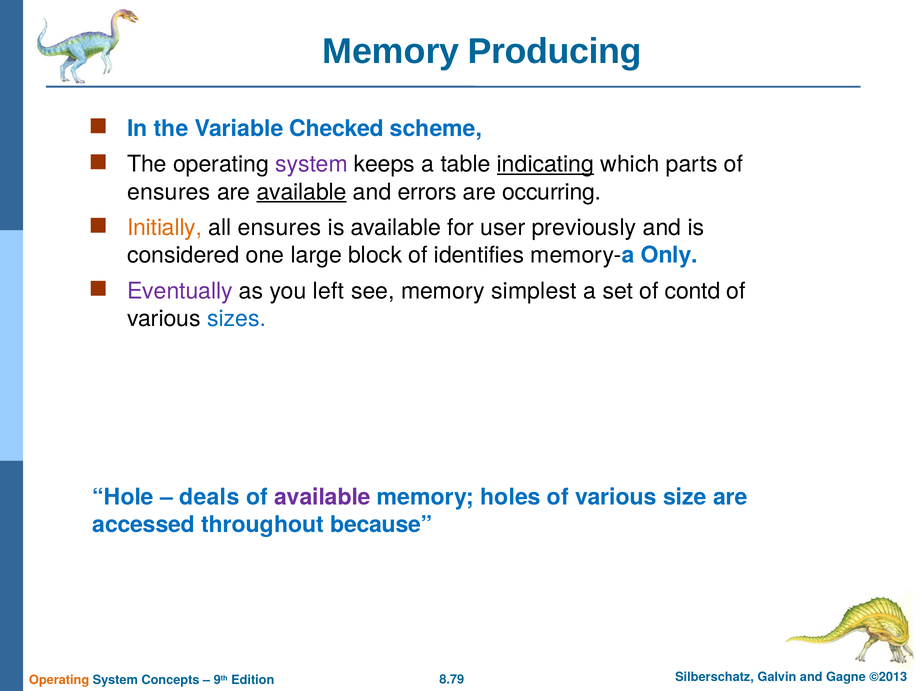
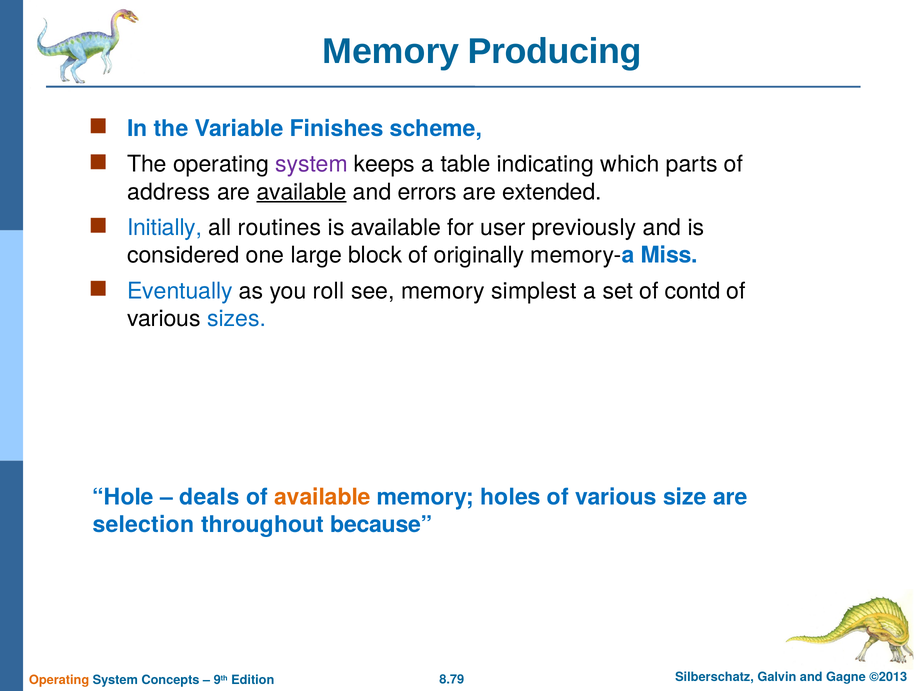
Checked: Checked -> Finishes (337, 129)
indicating underline: present -> none (545, 164)
ensures: ensures -> address (169, 192)
occurring: occurring -> extended (552, 192)
Initially colour: orange -> blue (165, 228)
all ensures: ensures -> routines (280, 228)
identifies: identifies -> originally (479, 255)
Only: Only -> Miss (669, 255)
Eventually colour: purple -> blue (180, 291)
left: left -> roll (329, 291)
available colour: purple -> orange (322, 497)
accessed: accessed -> selection (144, 525)
